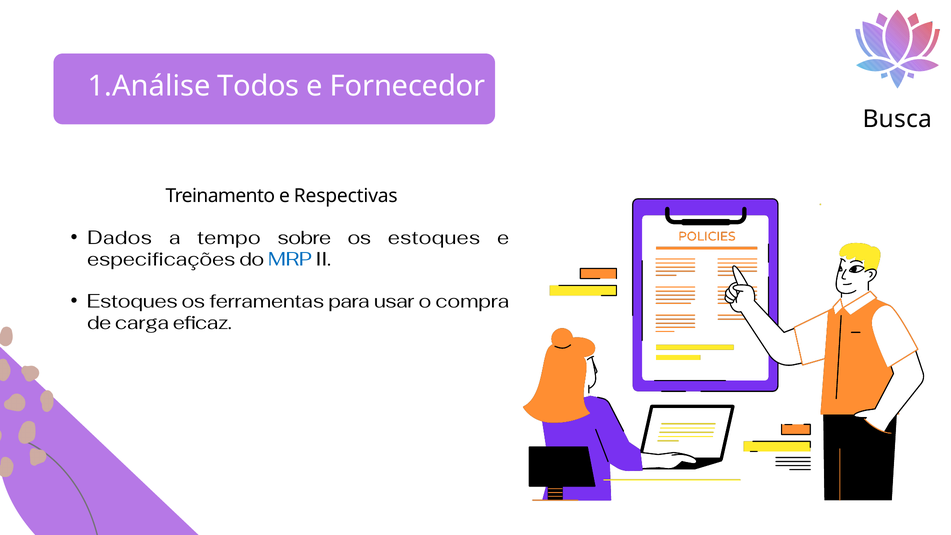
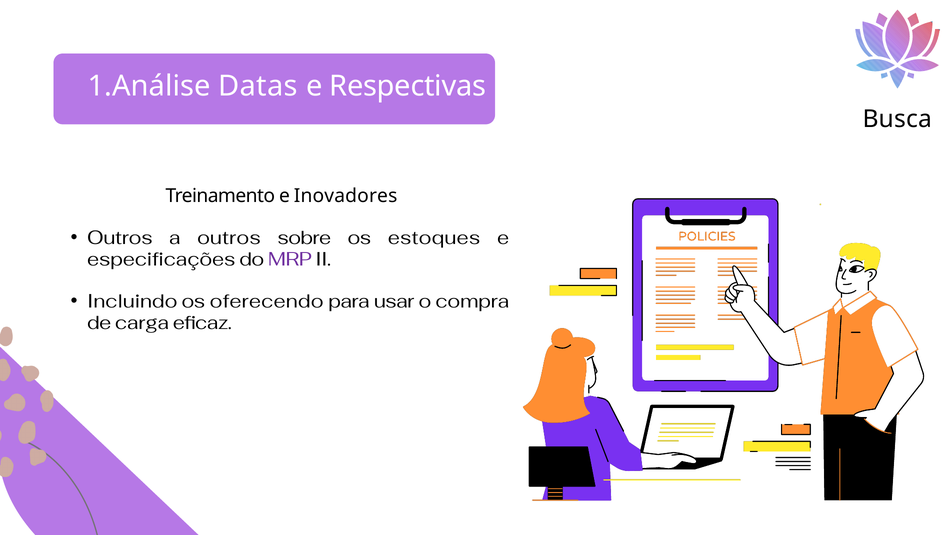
Todos: Todos -> Datas (258, 86)
Fornecedor: Fornecedor -> Respectivas (408, 86)
Respectivas: Respectivas -> Inovadores (346, 196)
Dados: Dados -> Outros (120, 238)
a tempo: tempo -> outros (229, 238)
MRP colour: blue -> purple (290, 259)
Estoques: Estoques -> Incluindo (132, 302)
ferramentas: ferramentas -> oferecendo (267, 302)
